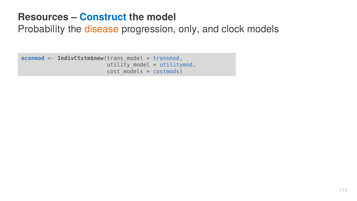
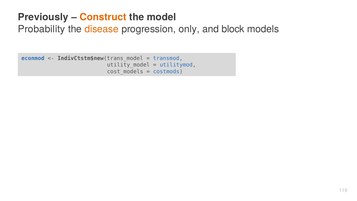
Resources: Resources -> Previously (43, 17)
Construct colour: blue -> orange (103, 17)
clock: clock -> block (233, 29)
